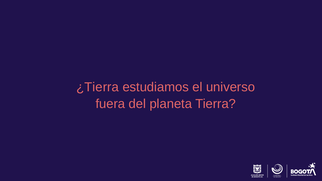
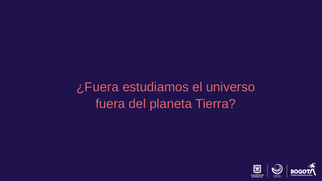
¿Tierra: ¿Tierra -> ¿Fuera (98, 87)
